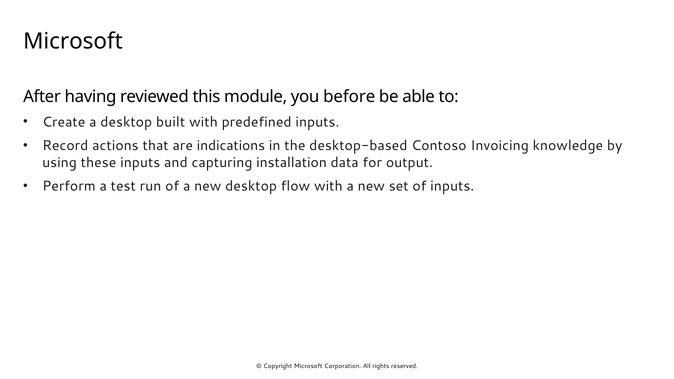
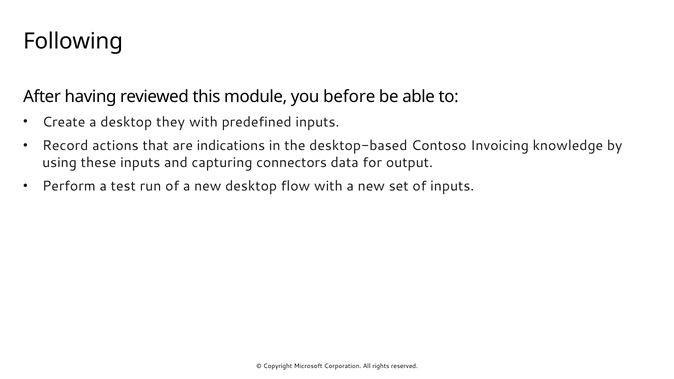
Microsoft: Microsoft -> Following (73, 41)
built: built -> they (171, 122)
installation: installation -> connectors (292, 163)
